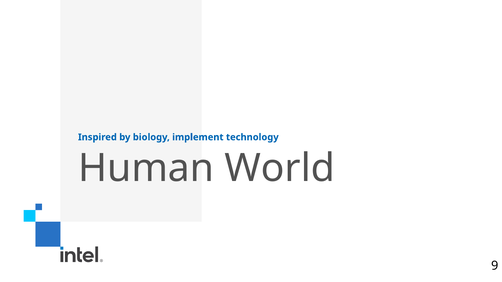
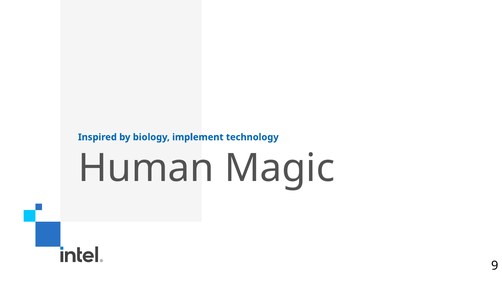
World: World -> Magic (280, 169)
